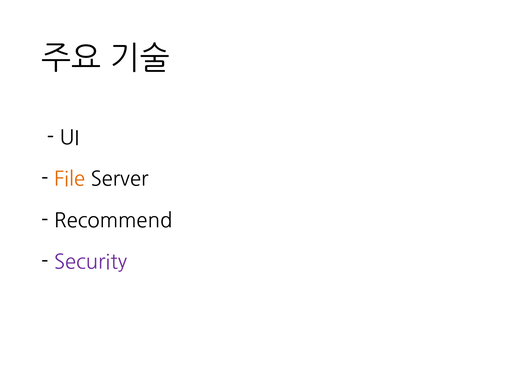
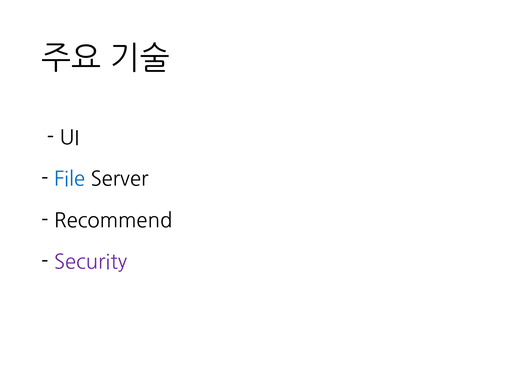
File colour: orange -> blue (70, 179)
